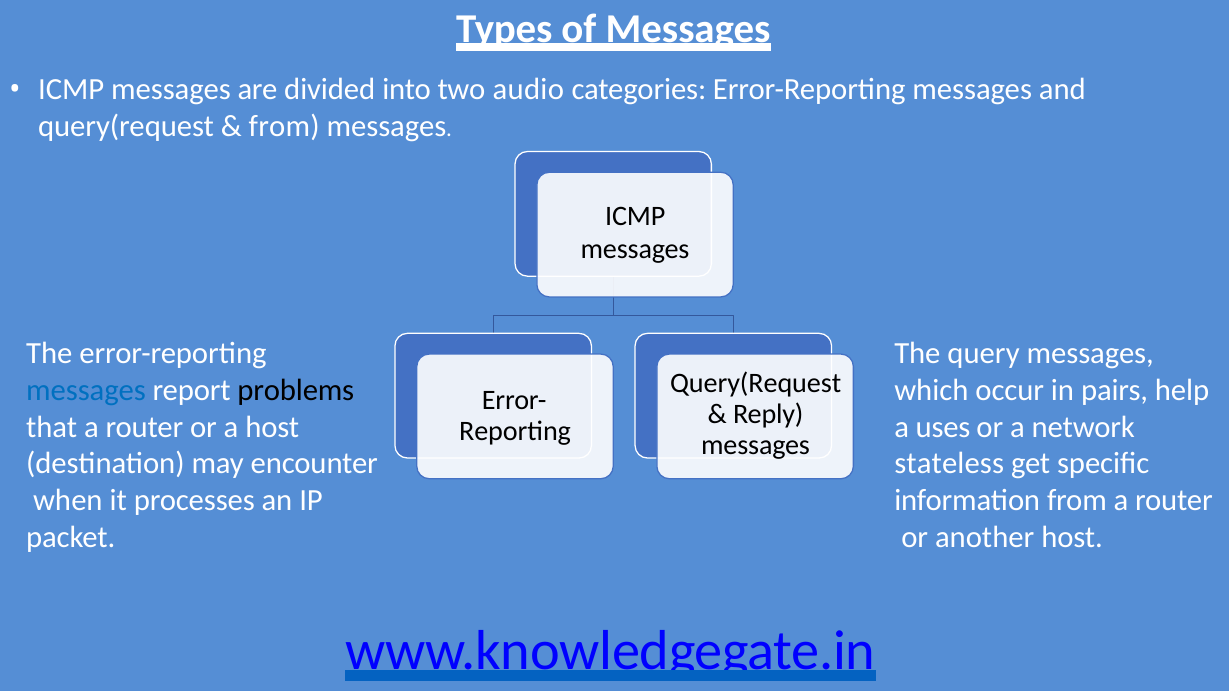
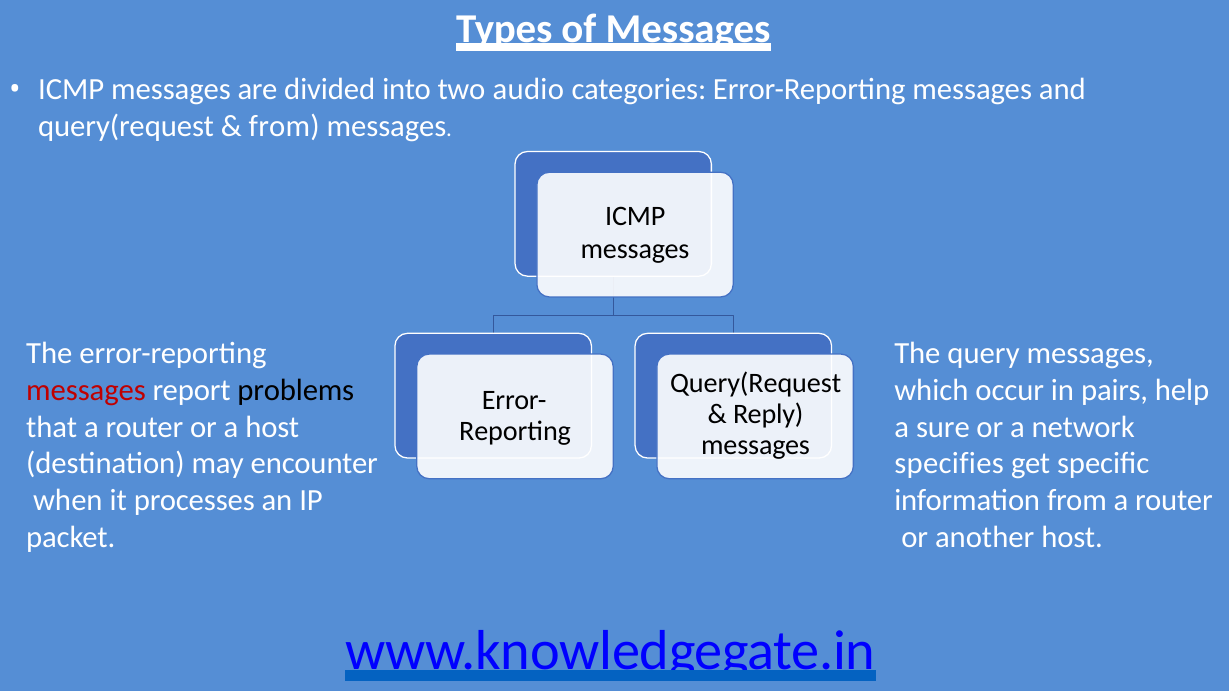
messages colour: blue -> red (86, 390)
uses: uses -> sure (943, 427)
stateless: stateless -> specifies (949, 464)
